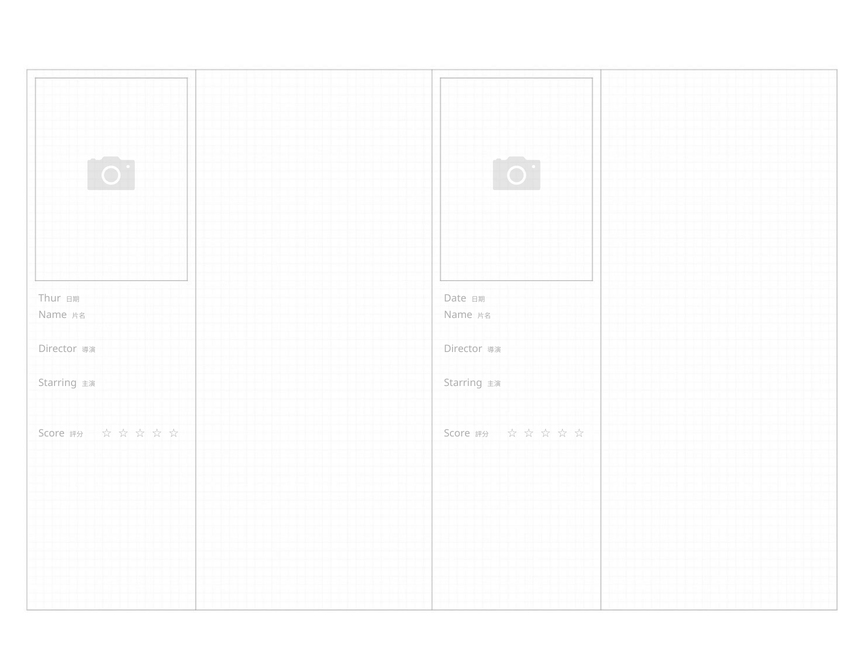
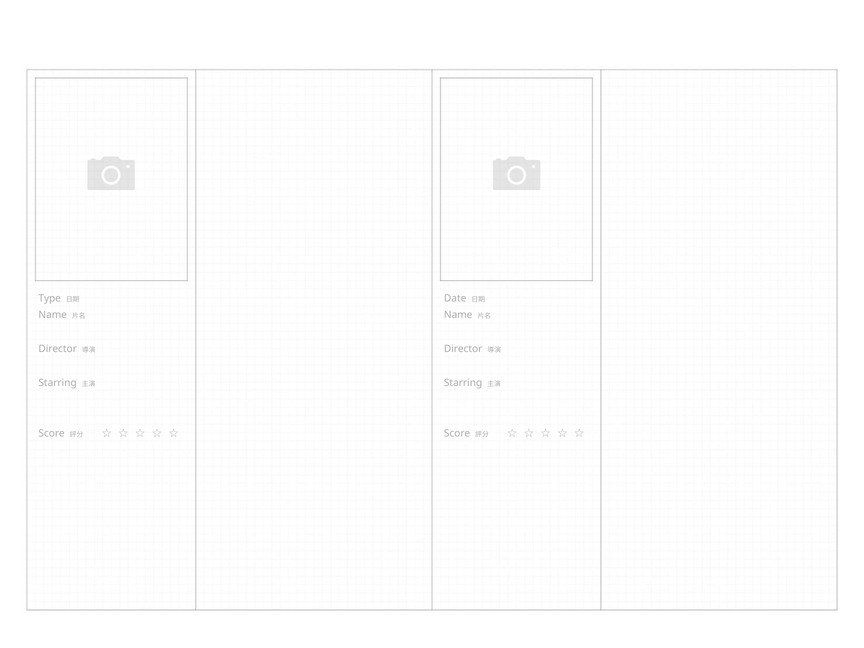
Thur: Thur -> Type (50, 298)
